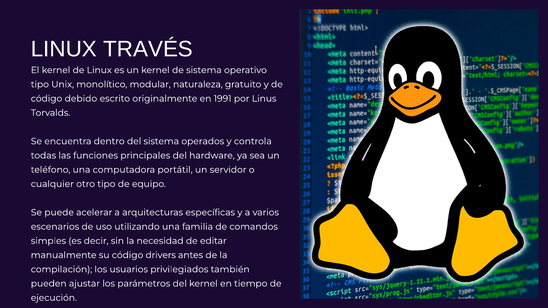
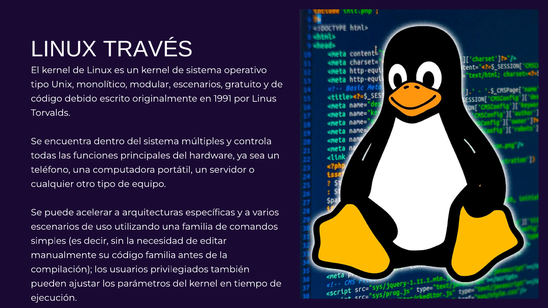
modular naturaleza: naturaleza -> escenarios (198, 84)
operados: operados -> múltiples (203, 141)
código drivers: drivers -> familia (161, 255)
